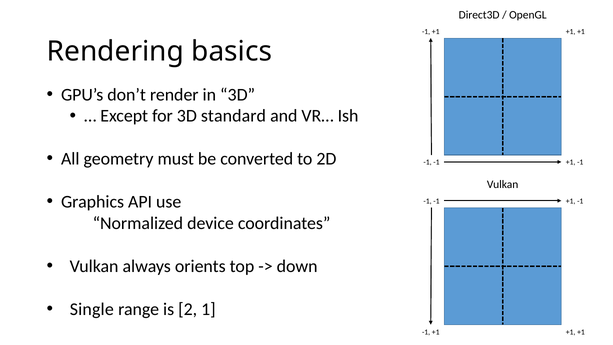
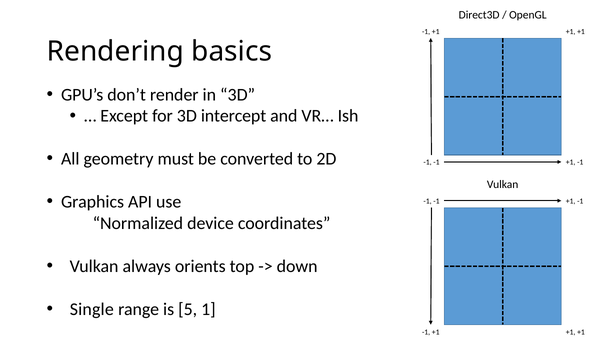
standard: standard -> intercept (234, 116)
2: 2 -> 5 (188, 309)
